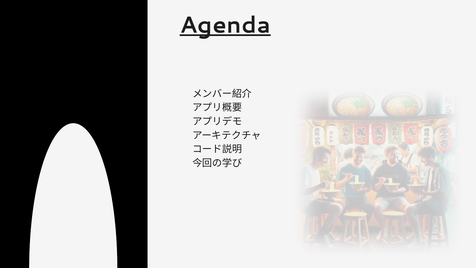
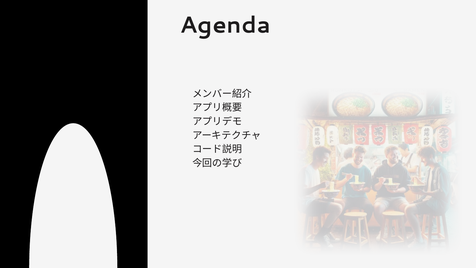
Agenda underline: present -> none (225, 25)
